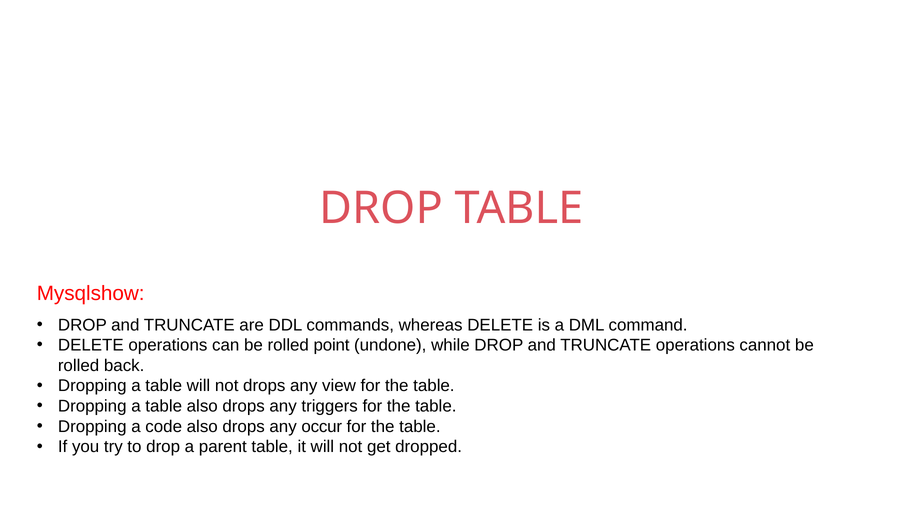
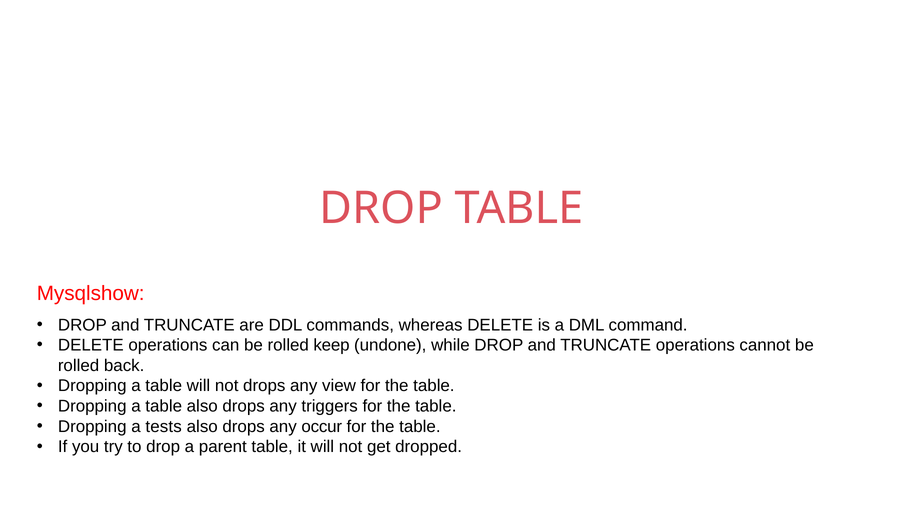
point: point -> keep (332, 345)
code: code -> tests (164, 426)
